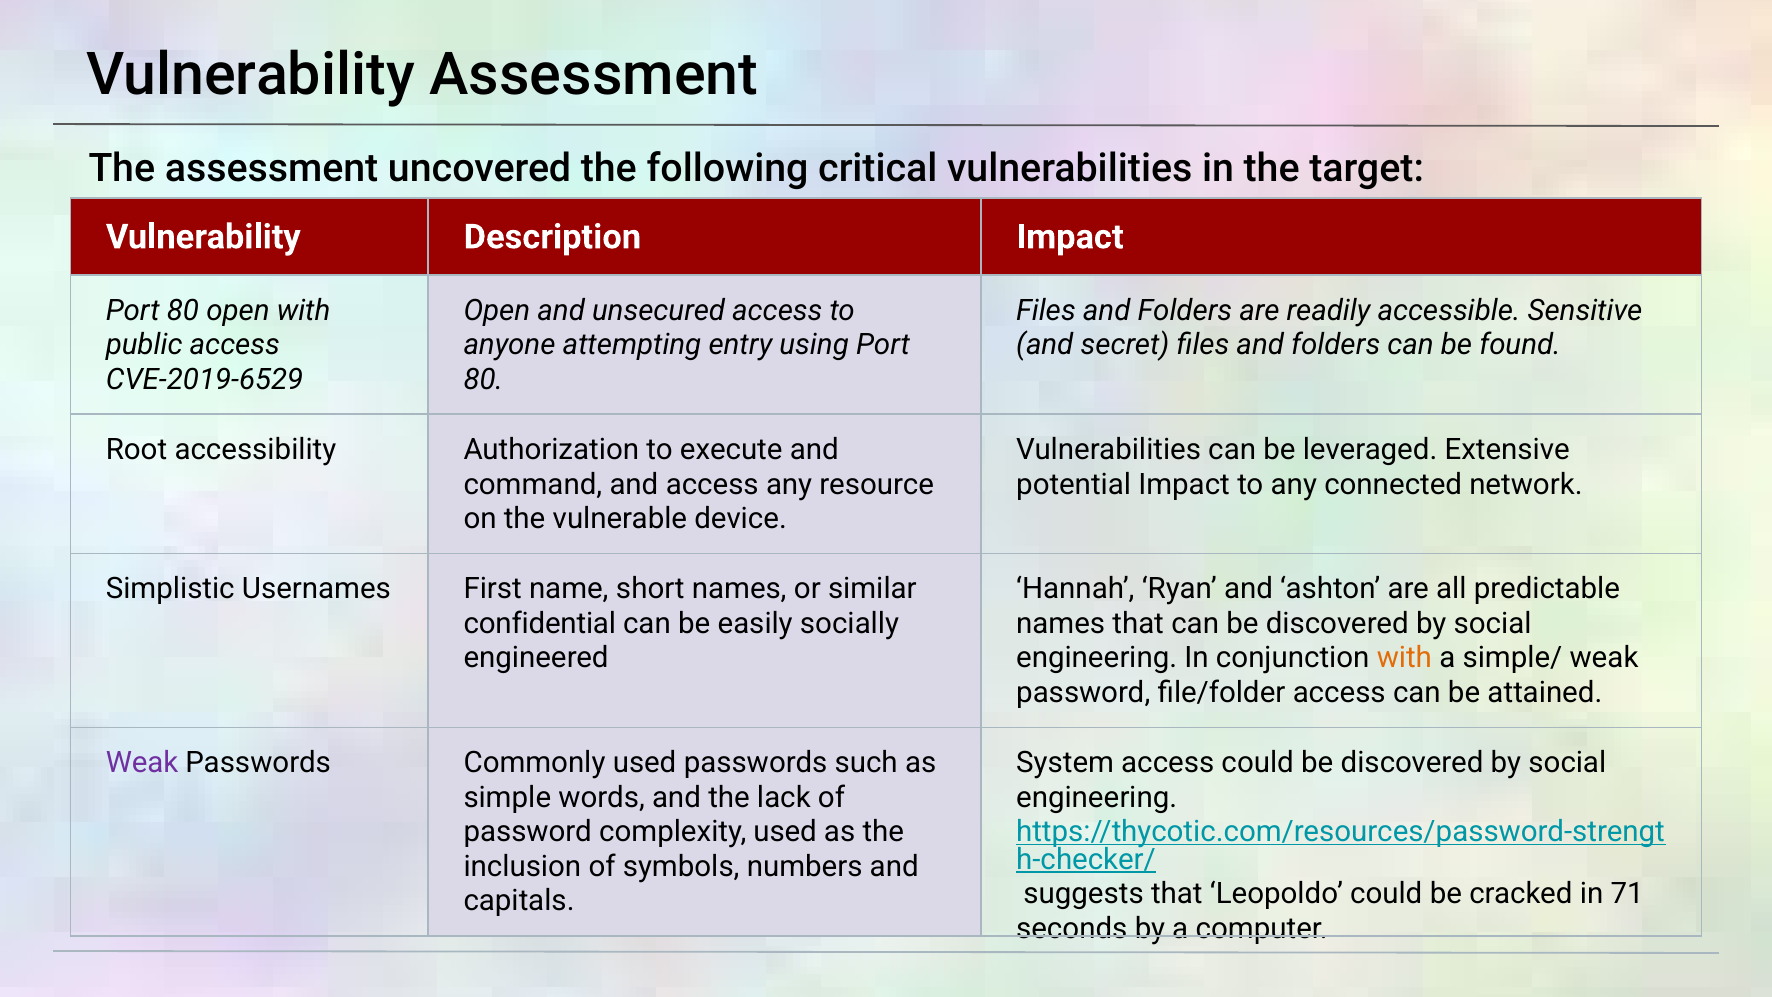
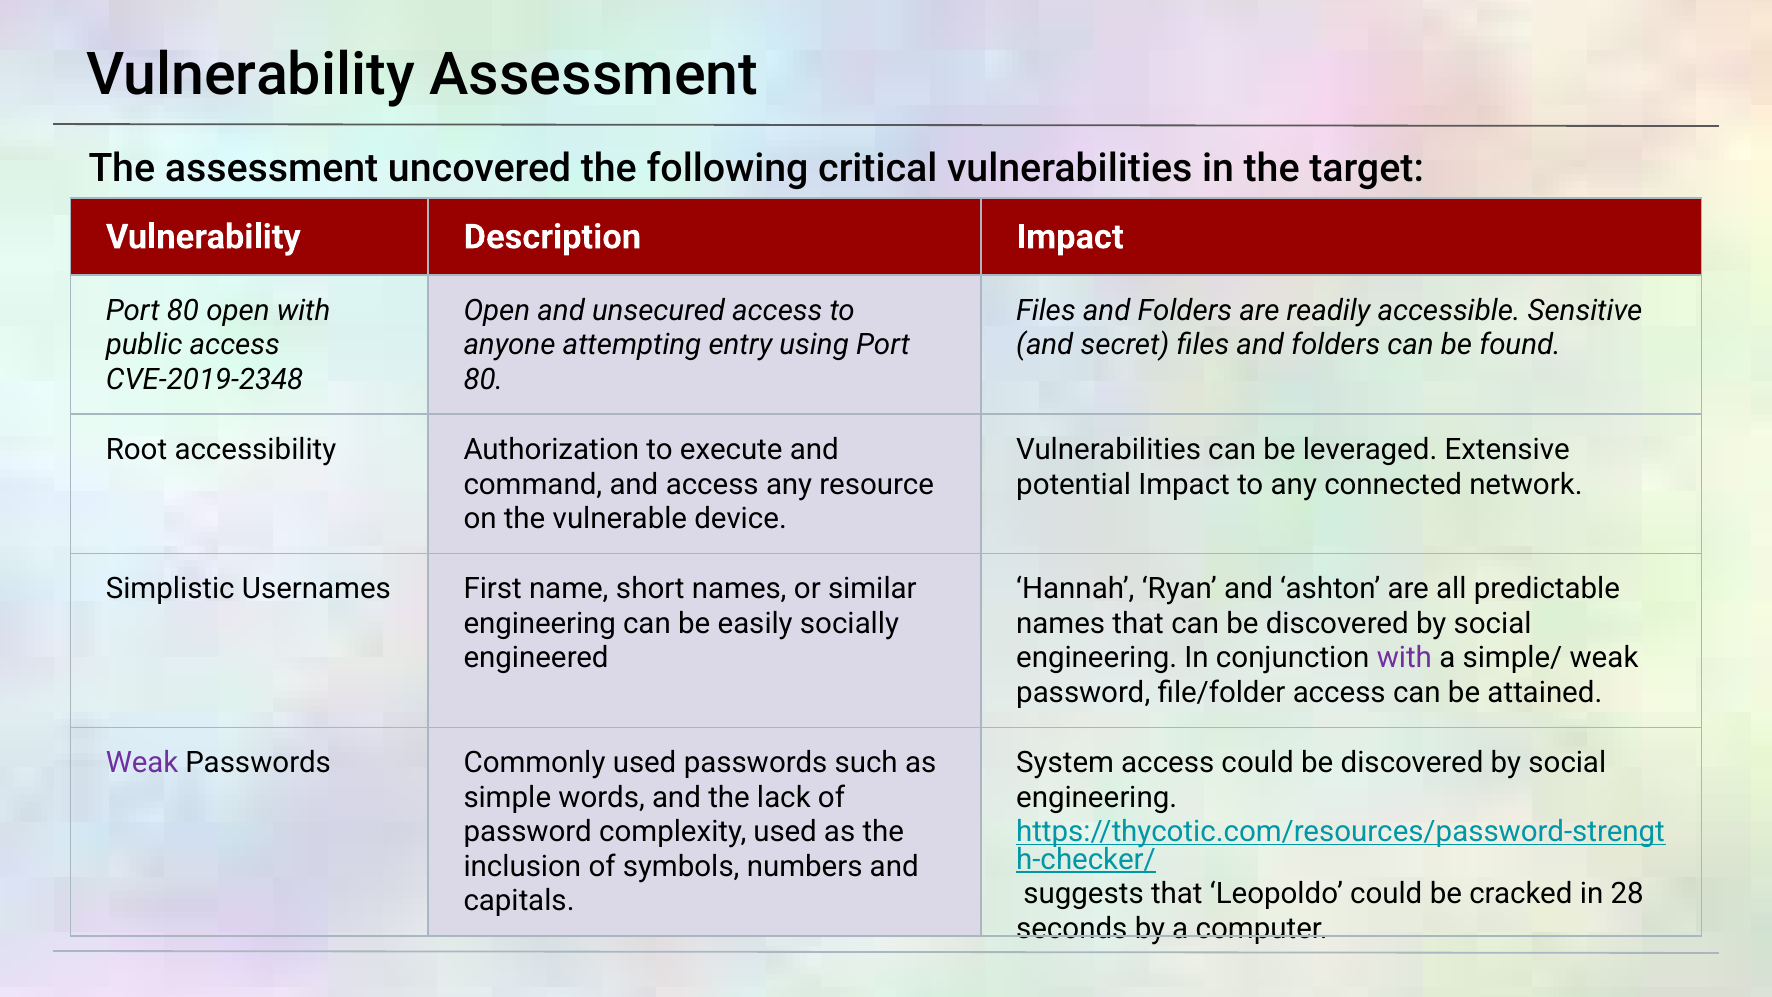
CVE-2019-6529: CVE-2019-6529 -> CVE-2019-2348 (205, 380)
confidential: confidential -> engineering (540, 623)
with colour: orange -> purple (1404, 658)
71: 71 -> 28 (1627, 894)
